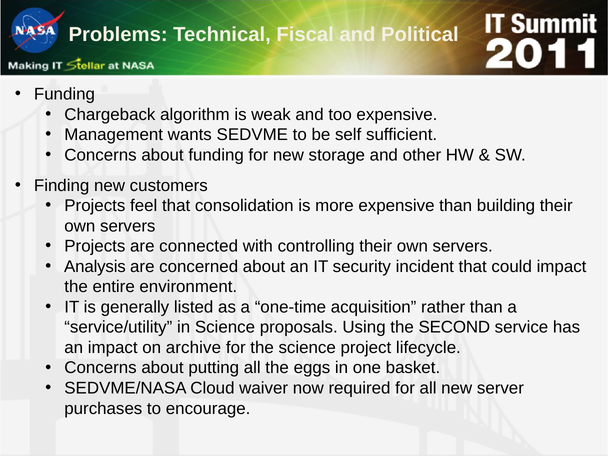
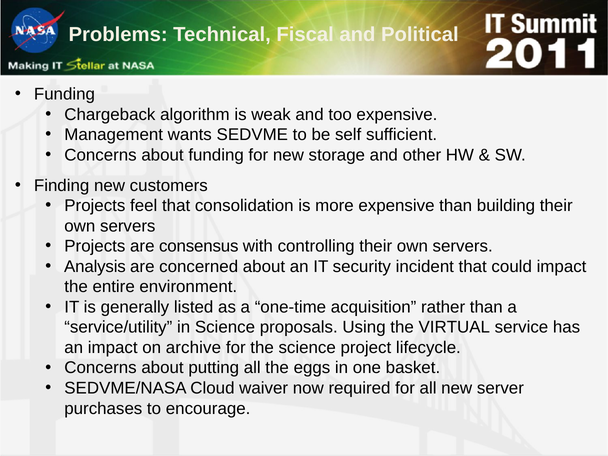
connected: connected -> consensus (199, 246)
SECOND: SECOND -> VIRTUAL (454, 327)
